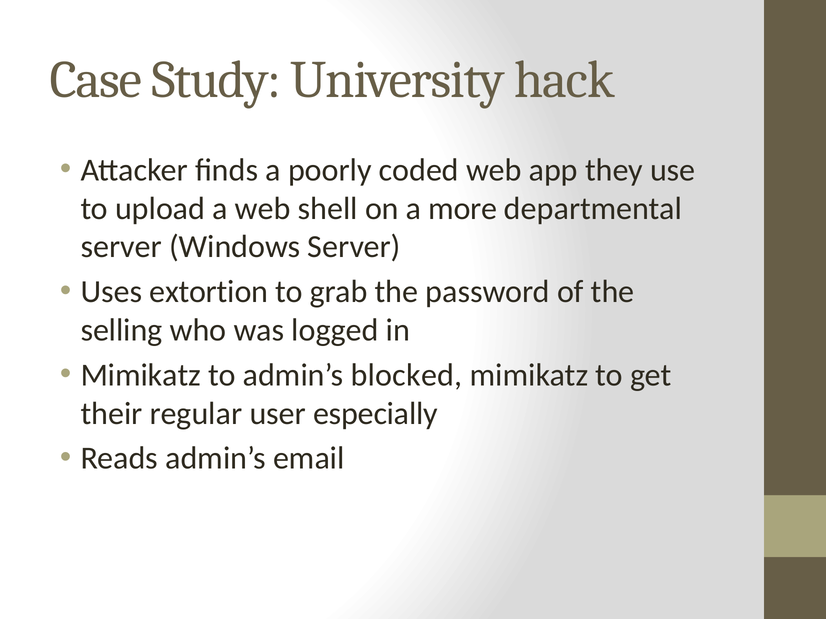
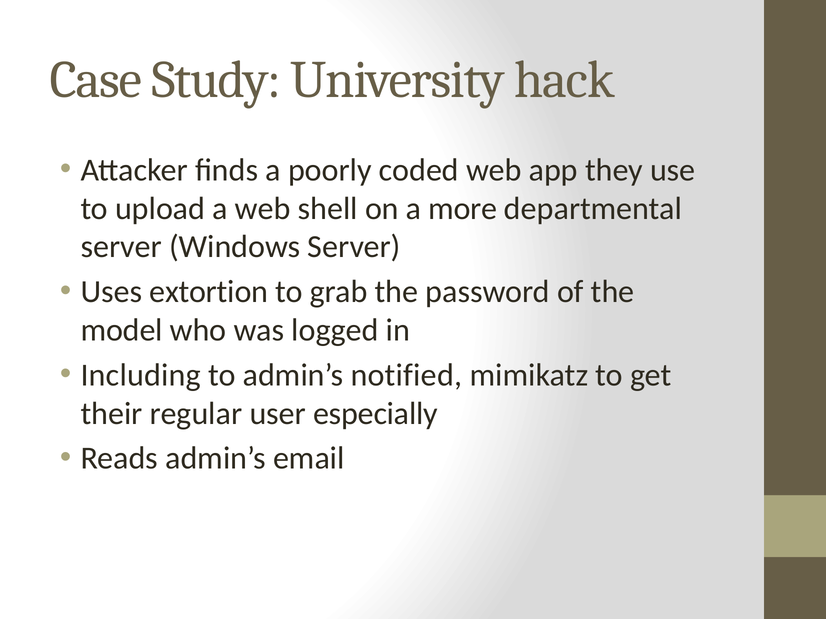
selling: selling -> model (122, 330)
Mimikatz: Mimikatz -> Including (141, 375)
blocked: blocked -> notified (406, 375)
